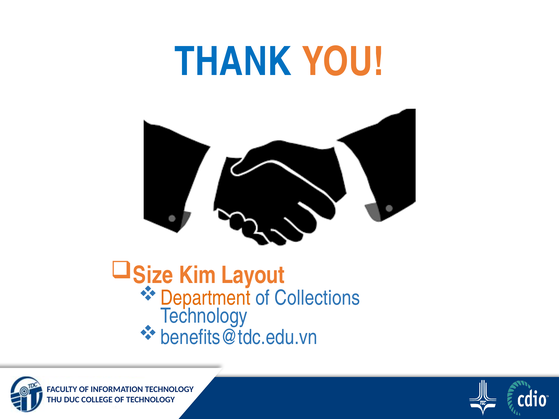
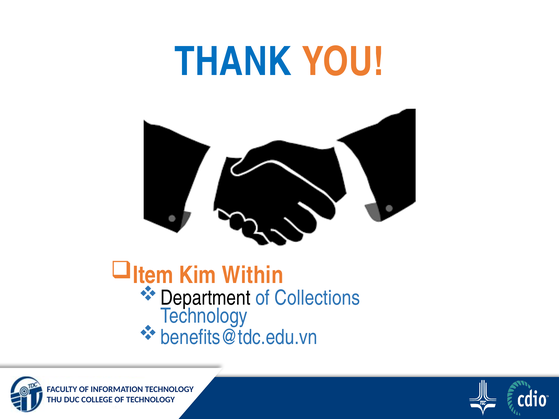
Size: Size -> Item (153, 275)
Layout: Layout -> Within (253, 275)
Department colour: orange -> black (205, 298)
